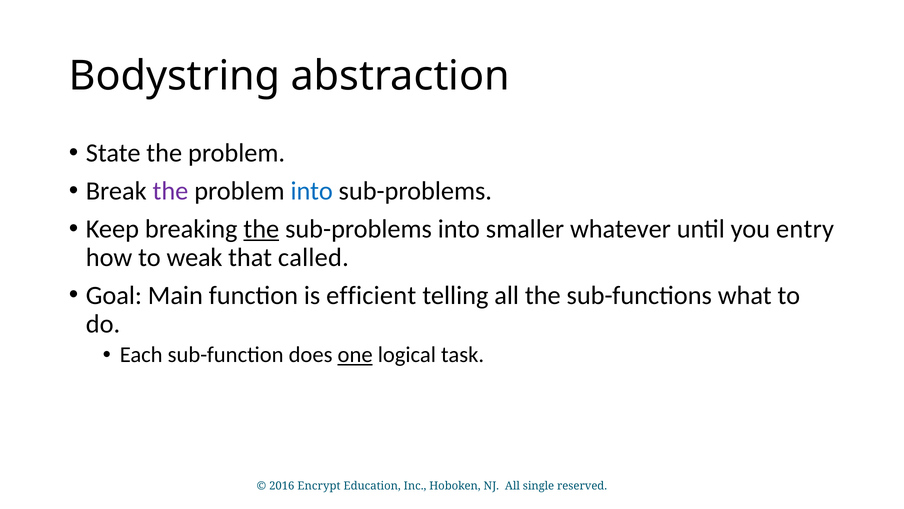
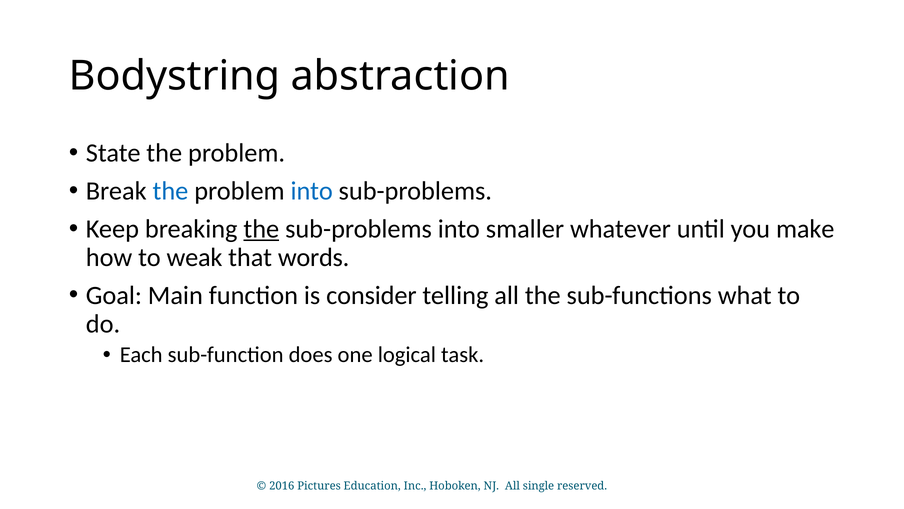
the colour: purple -> blue (170, 191)
entry: entry -> make (805, 229)
called: called -> words (314, 257)
efficient: efficient -> consider (371, 295)
one underline: present -> none (355, 355)
Encrypt: Encrypt -> Pictures (319, 486)
